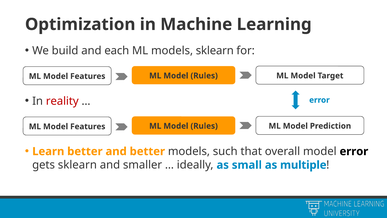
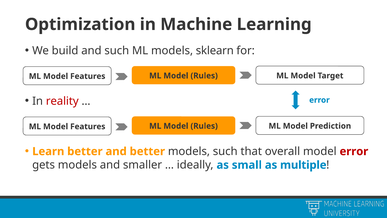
and each: each -> such (117, 51)
error colour: black -> red (354, 151)
gets sklearn: sklearn -> models (77, 165)
